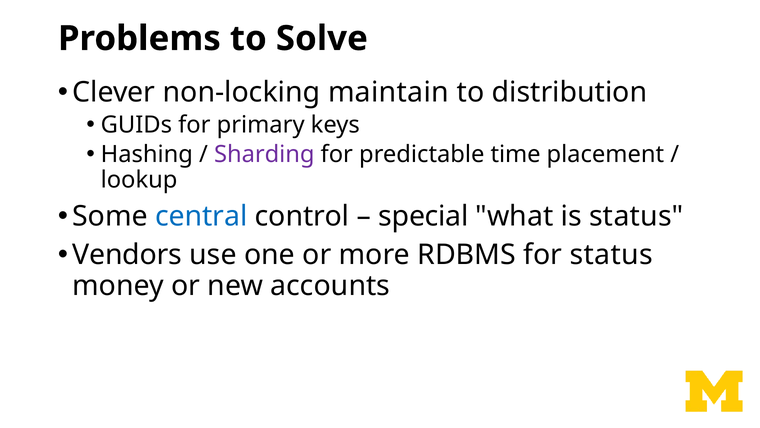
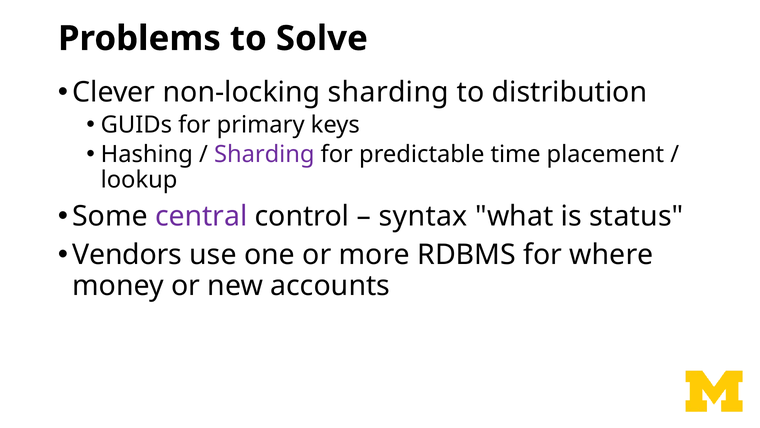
non-locking maintain: maintain -> sharding (388, 92)
central colour: blue -> purple (201, 216)
special: special -> syntax (423, 216)
for status: status -> where (611, 255)
